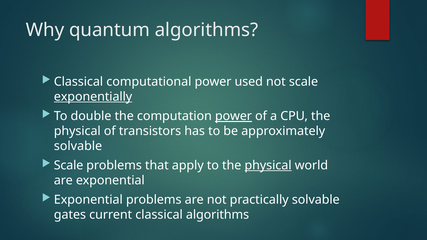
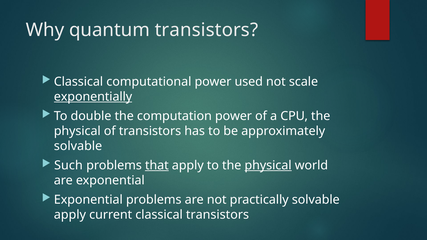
quantum algorithms: algorithms -> transistors (206, 30)
power underline: present -> none (234, 116)
Scale: Scale -> Such (68, 166)
that underline: none -> present (157, 166)
gates: gates -> apply (70, 215)
classical algorithms: algorithms -> transistors (217, 215)
